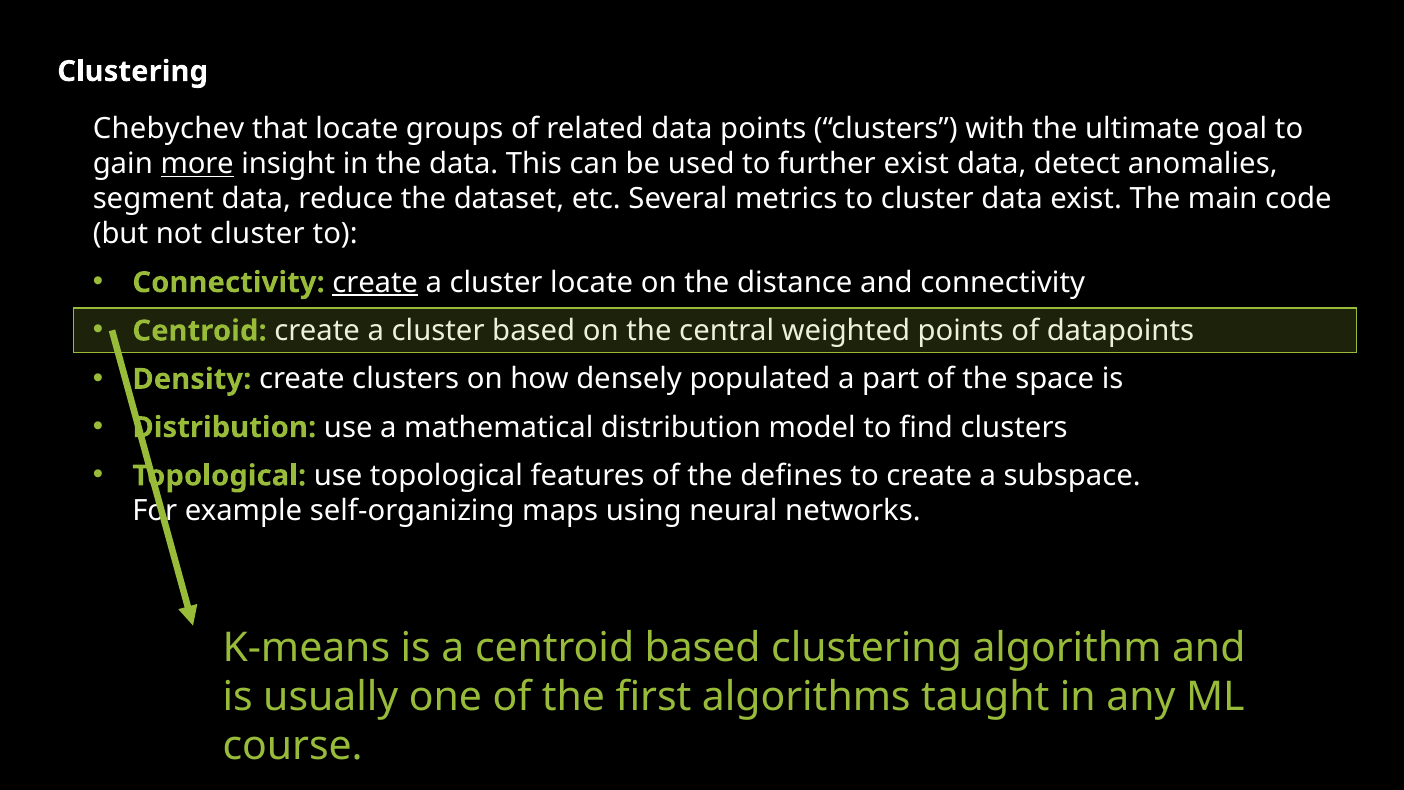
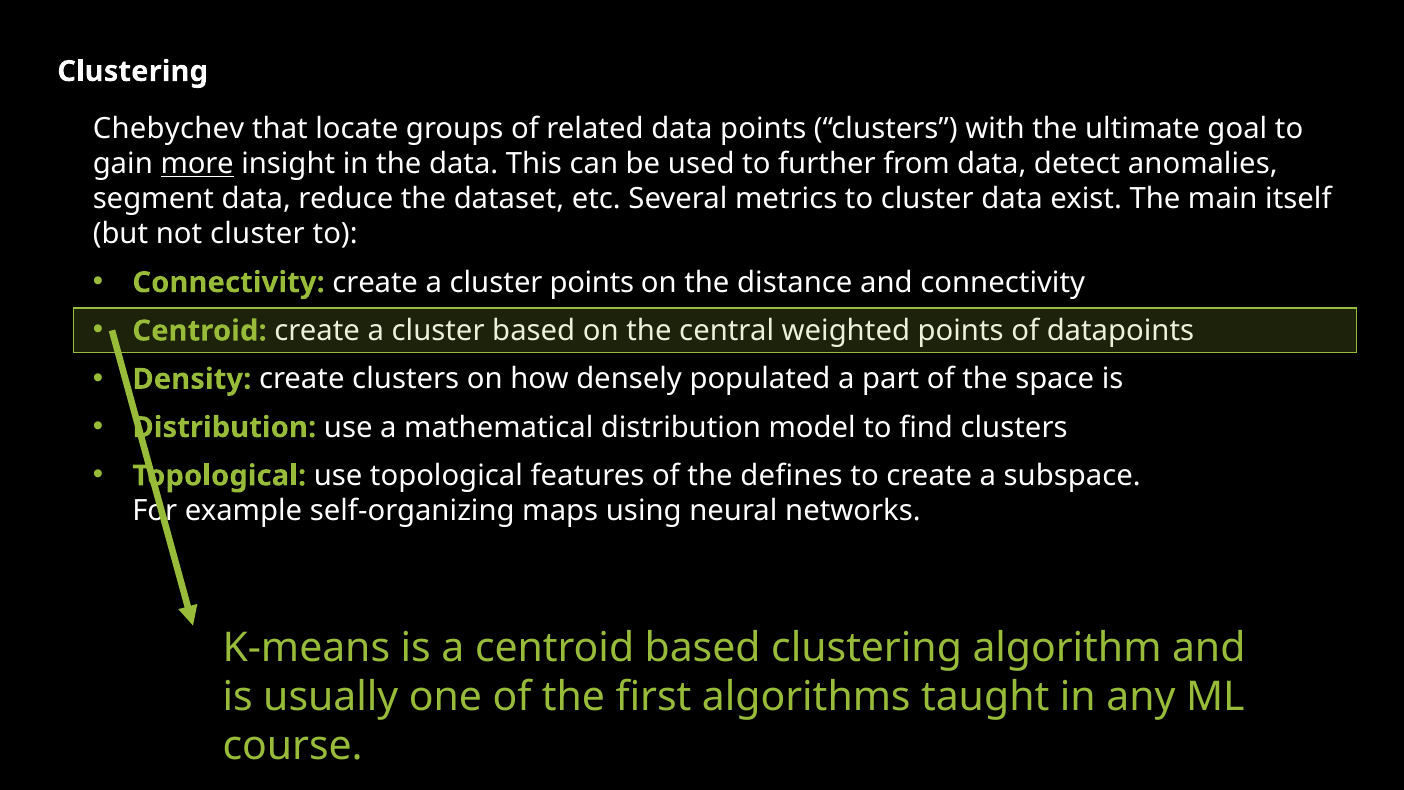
further exist: exist -> from (917, 164)
code: code -> itself (1298, 199)
create underline: present -> none (375, 282)
cluster locate: locate -> points (592, 282)
